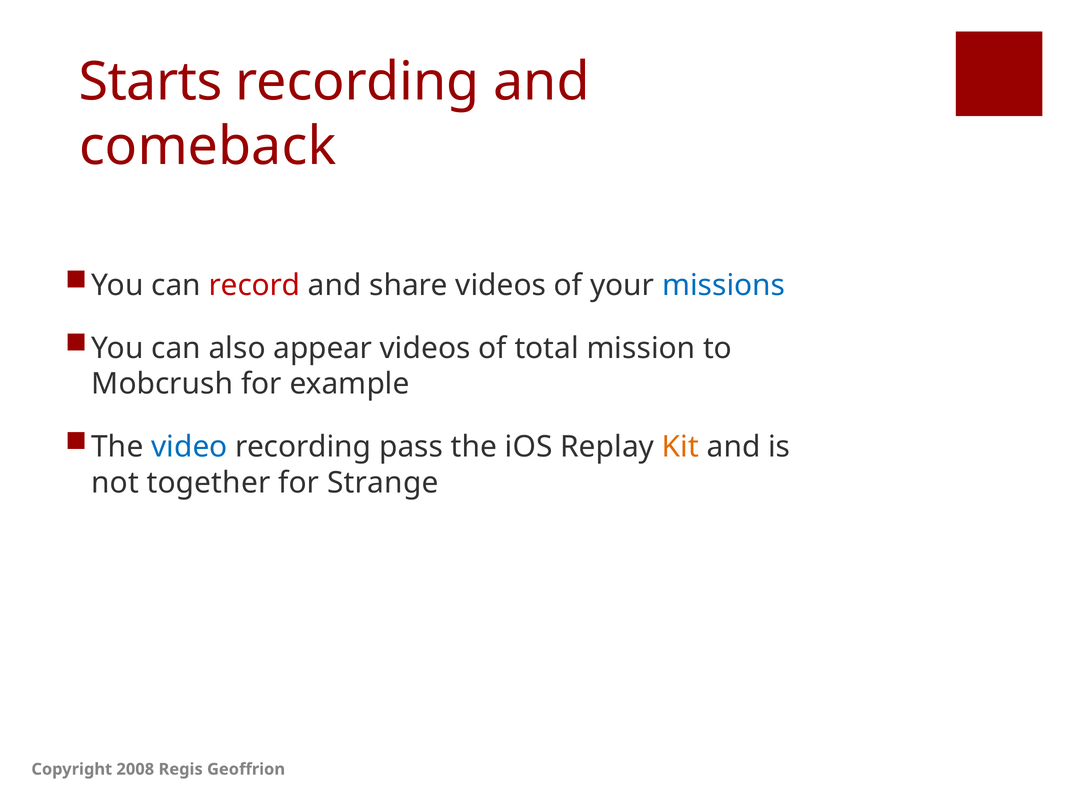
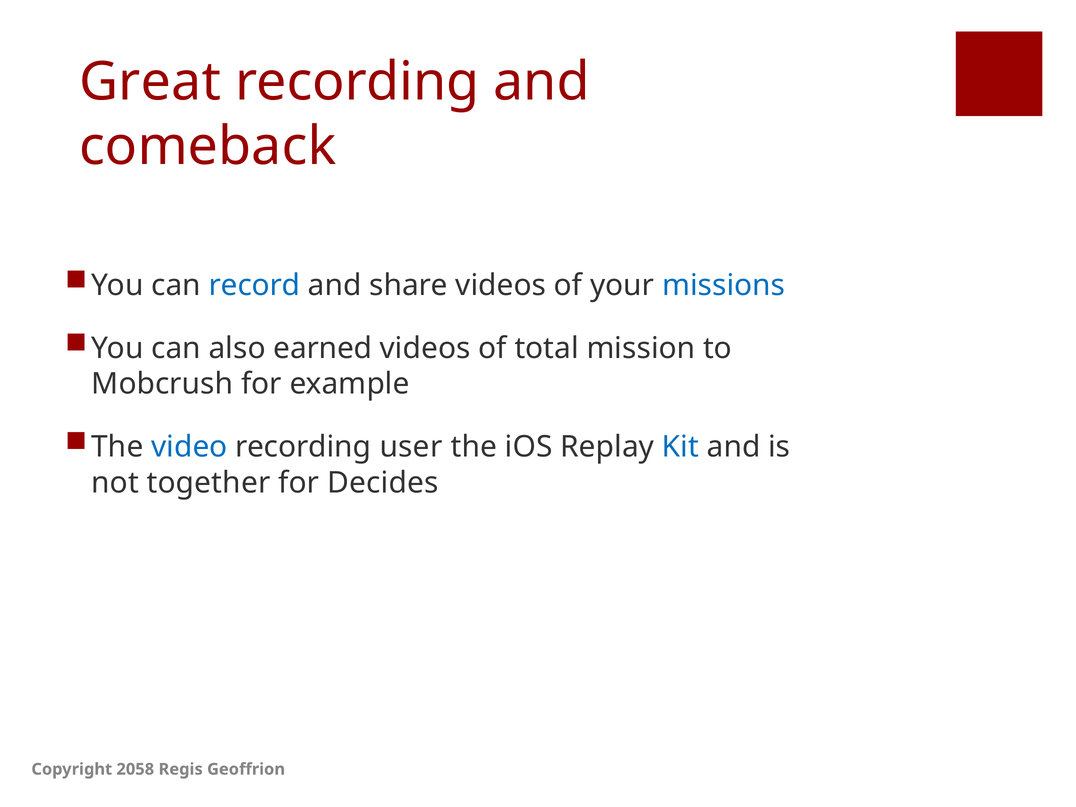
Starts: Starts -> Great (150, 82)
record colour: red -> blue (254, 285)
appear: appear -> earned (323, 348)
pass: pass -> user (411, 447)
Kit colour: orange -> blue (680, 447)
Strange: Strange -> Decides (383, 483)
2008: 2008 -> 2058 (135, 769)
